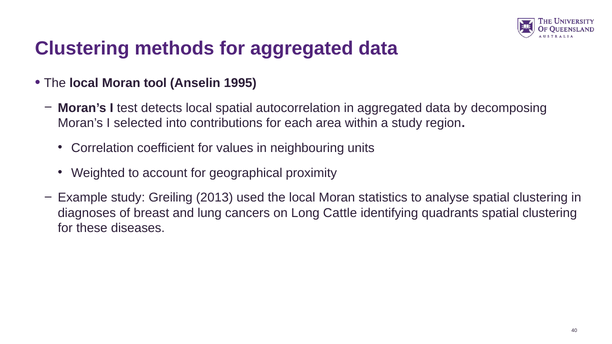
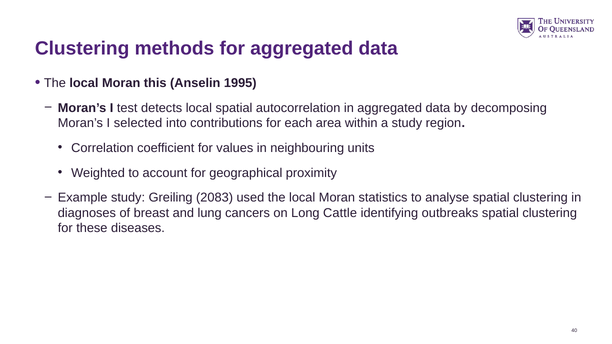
tool: tool -> this (155, 83)
2013: 2013 -> 2083 (215, 198)
quadrants: quadrants -> outbreaks (450, 213)
